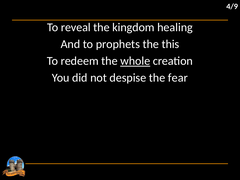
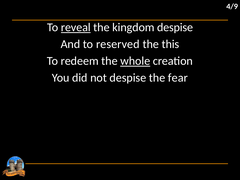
reveal underline: none -> present (76, 27)
kingdom healing: healing -> despise (175, 27)
prophets: prophets -> reserved (118, 44)
